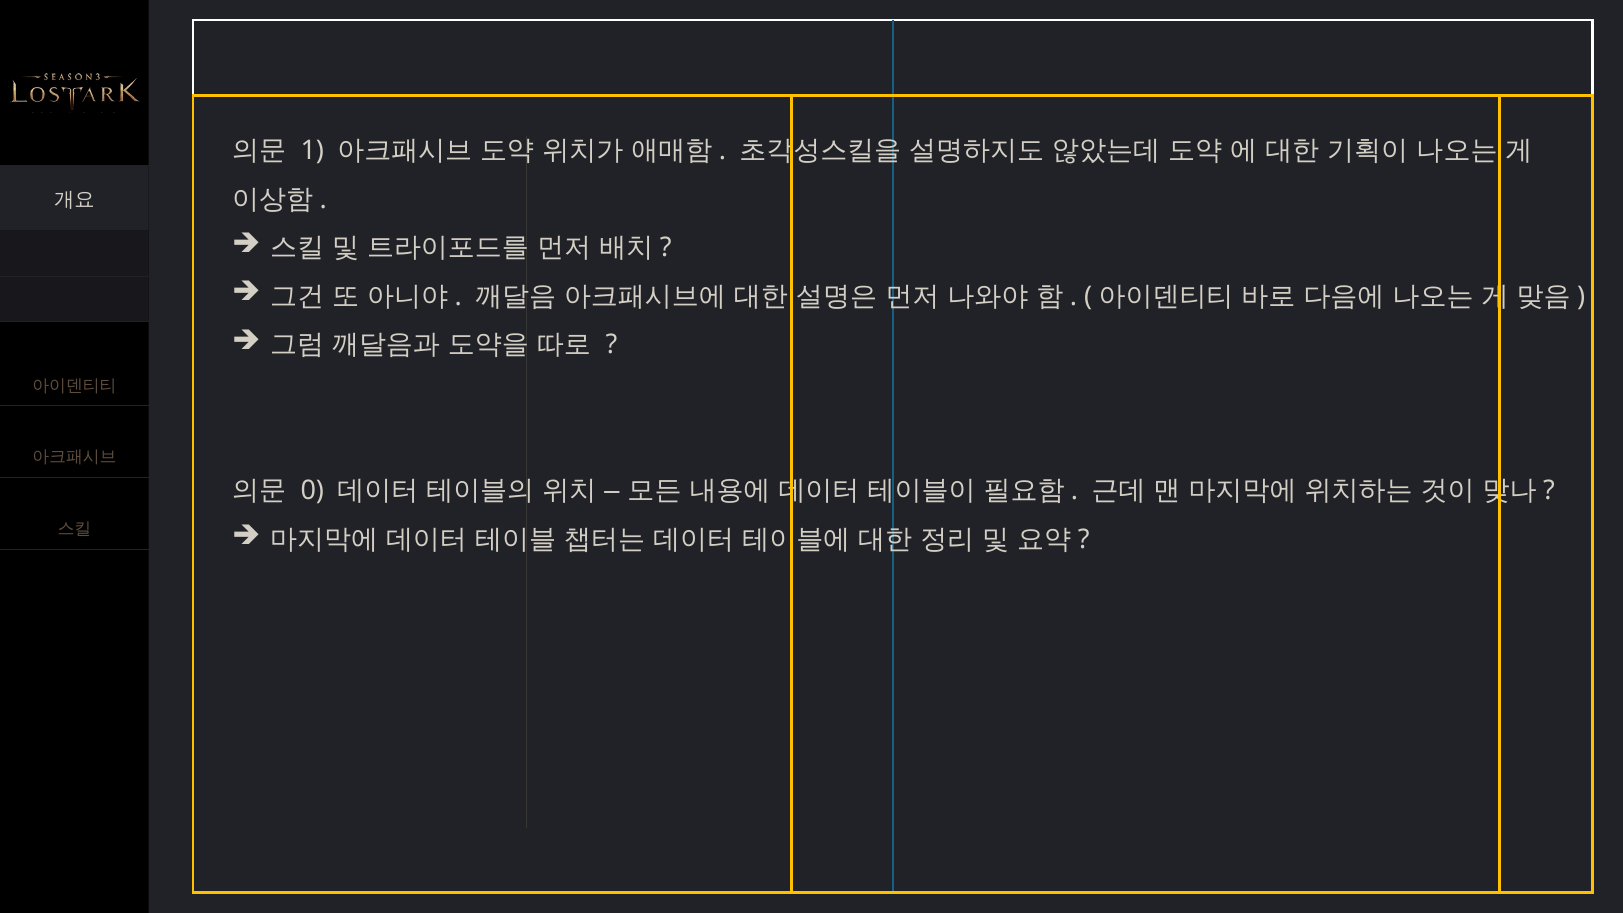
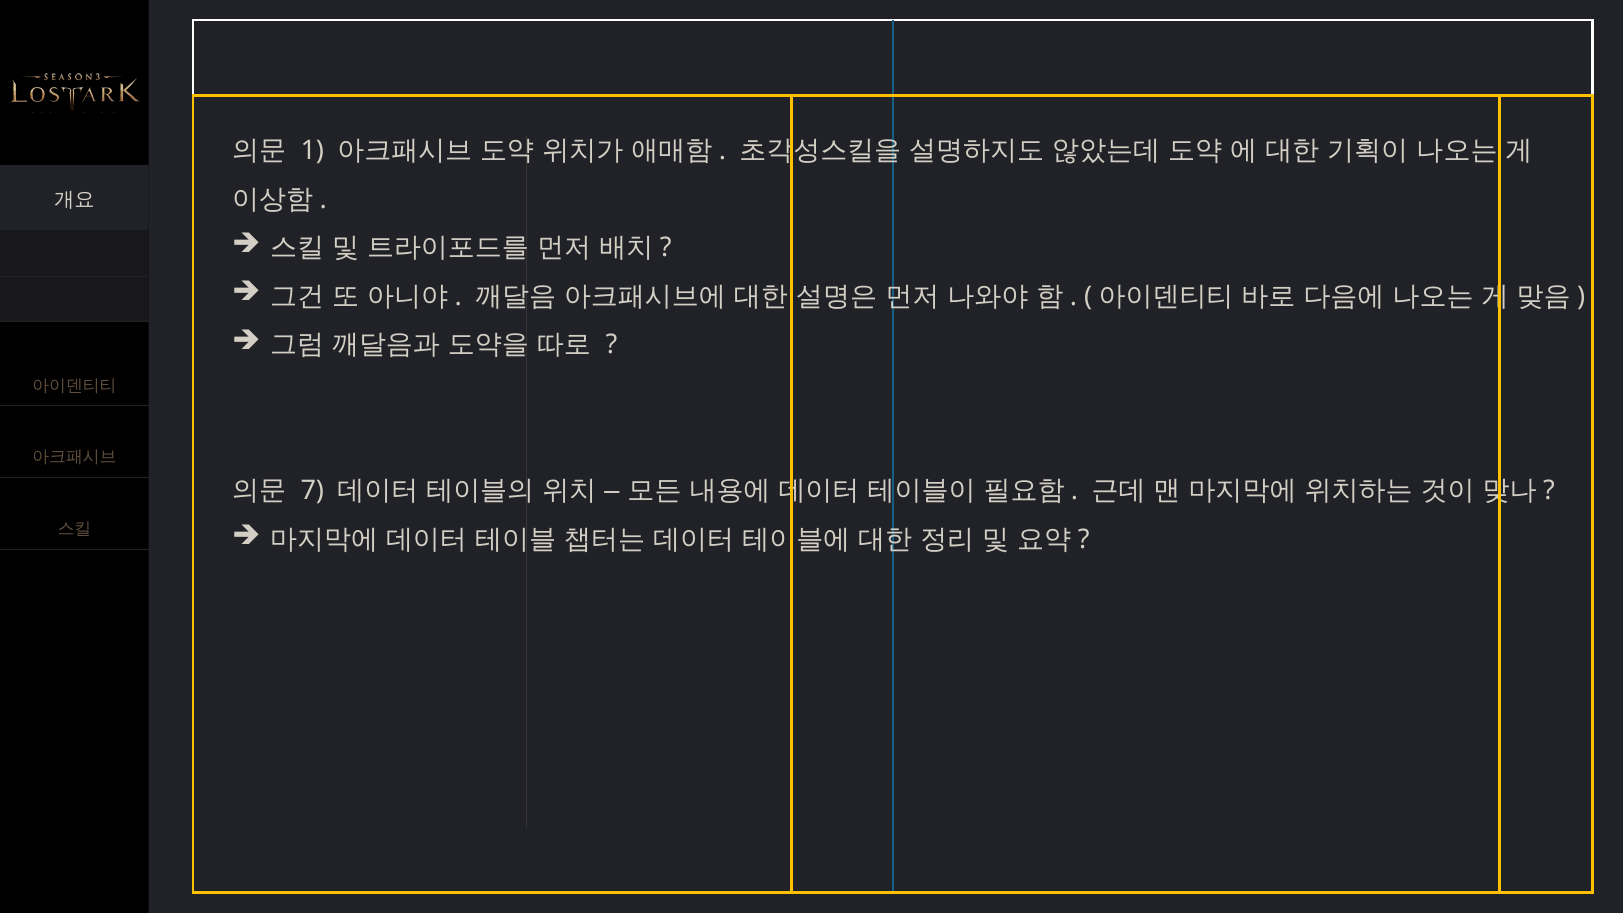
0: 0 -> 7 (312, 491)
